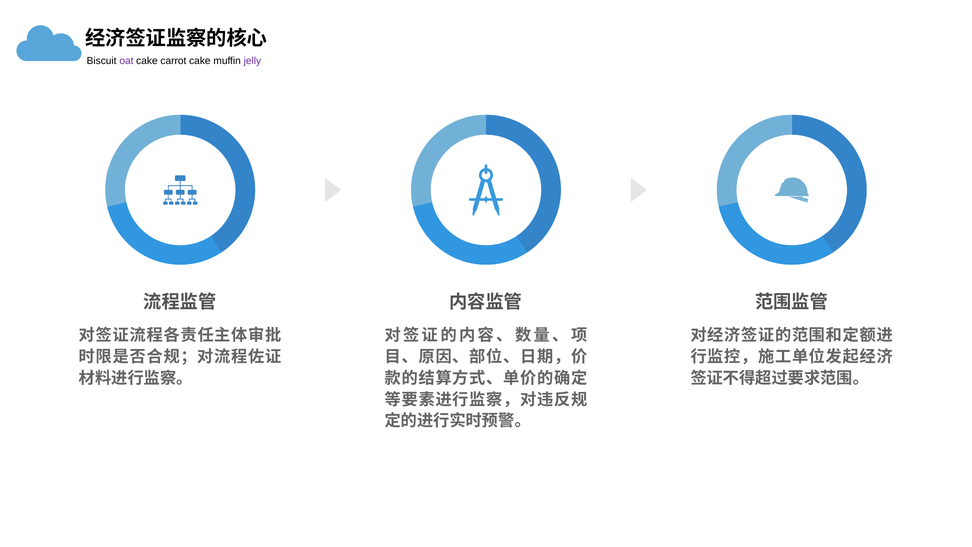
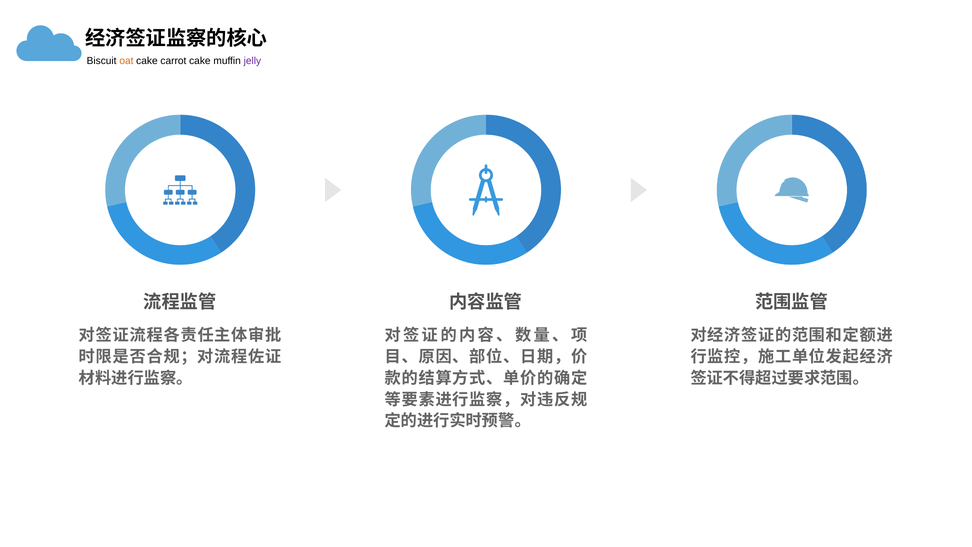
oat colour: purple -> orange (126, 61)
